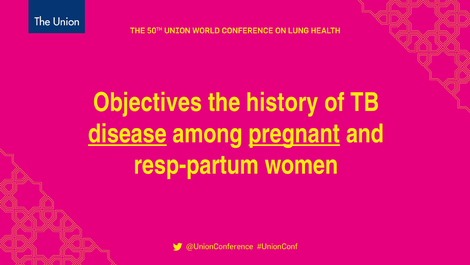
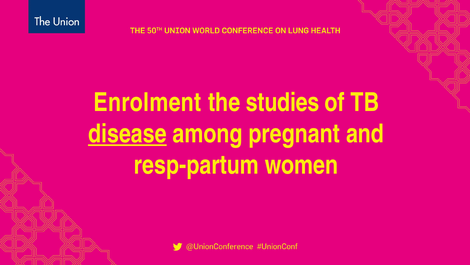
Objectives: Objectives -> Enrolment (147, 102)
history: history -> studies (283, 102)
pregnant underline: present -> none (294, 134)
